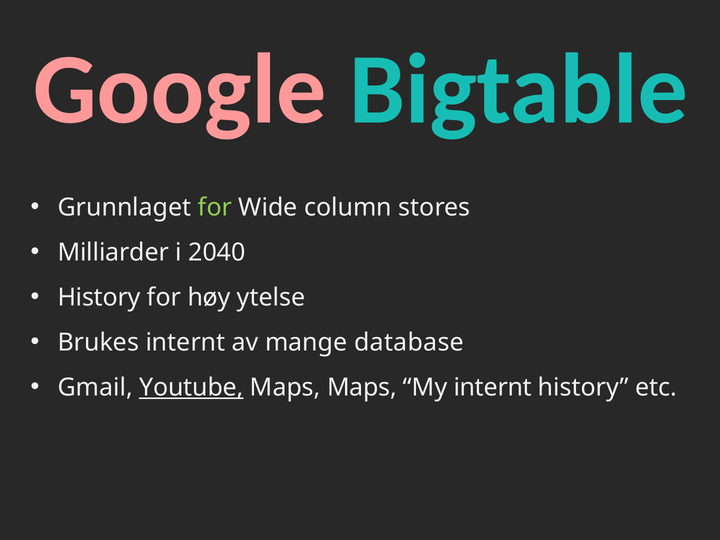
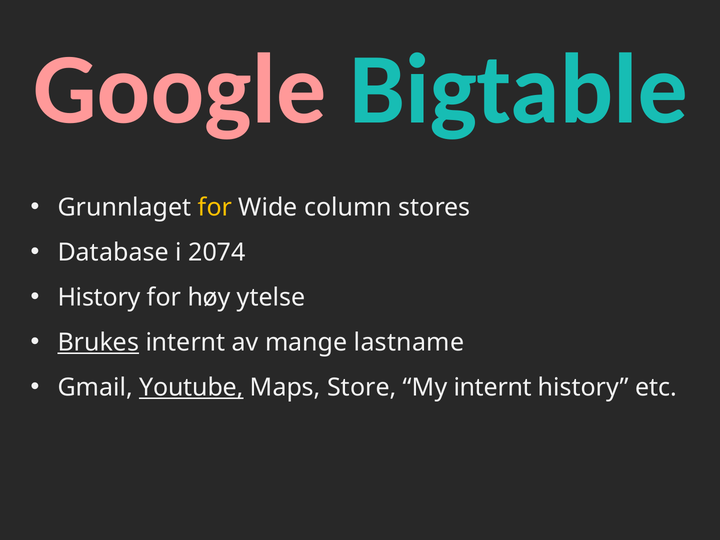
for colour: light green -> yellow (215, 207)
Milliarder: Milliarder -> Database (113, 252)
2040: 2040 -> 2074 (217, 252)
Brukes underline: none -> present (98, 342)
database: database -> lastname (409, 342)
Maps Maps: Maps -> Store (362, 387)
